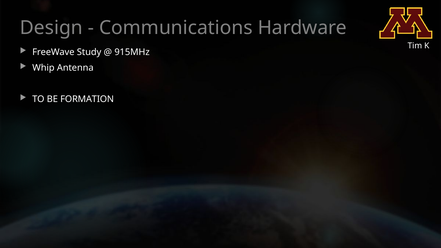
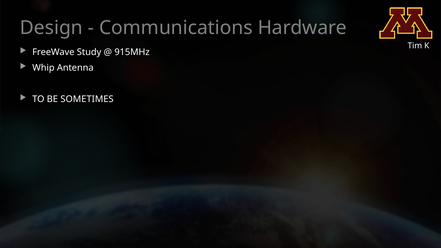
FORMATION: FORMATION -> SOMETIMES (87, 99)
